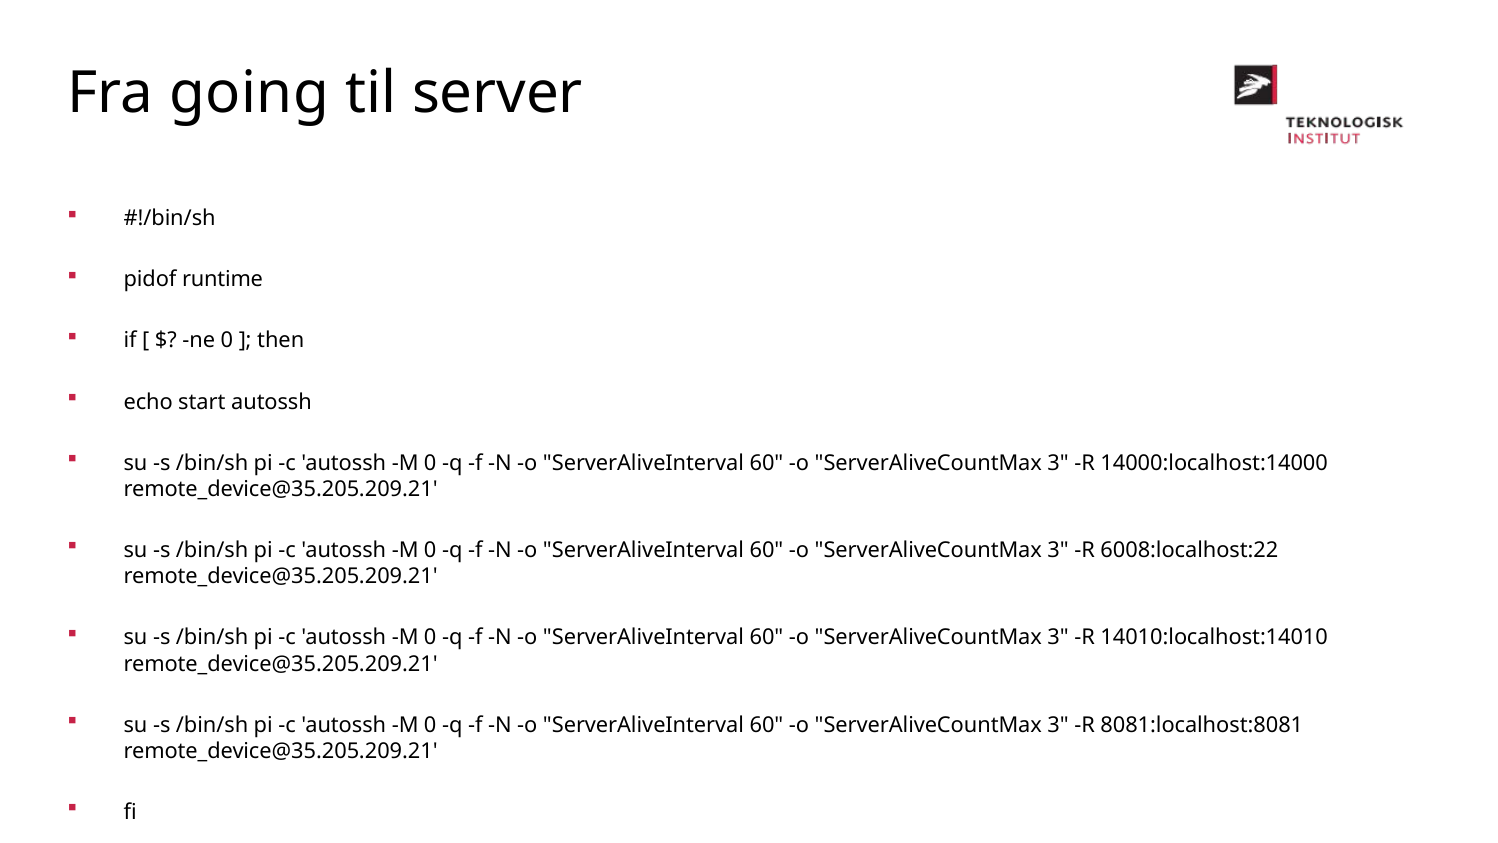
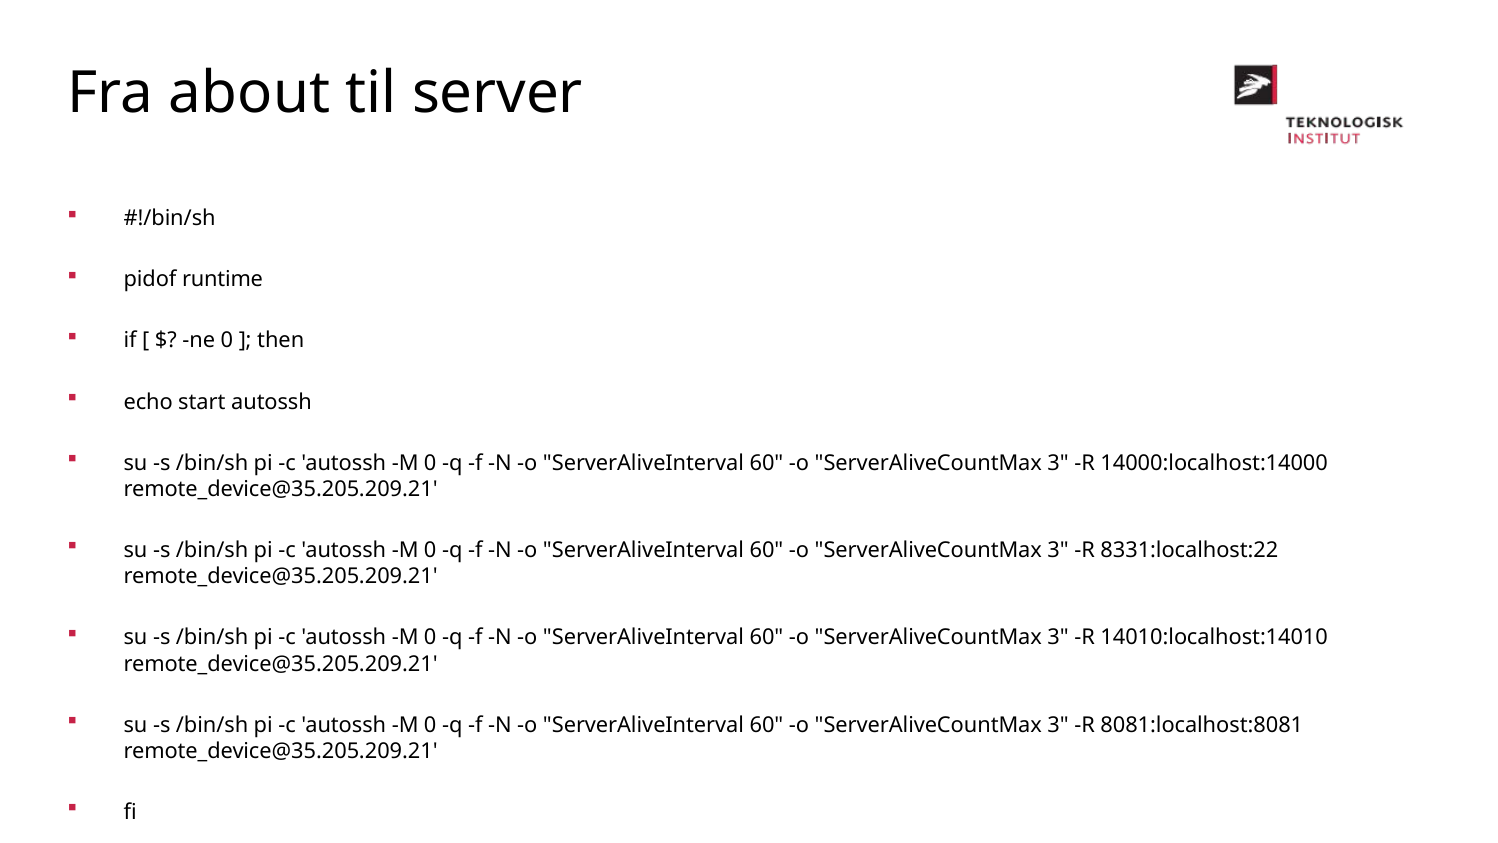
going: going -> about (249, 93)
6008:localhost:22: 6008:localhost:22 -> 8331:localhost:22 (1189, 550)
